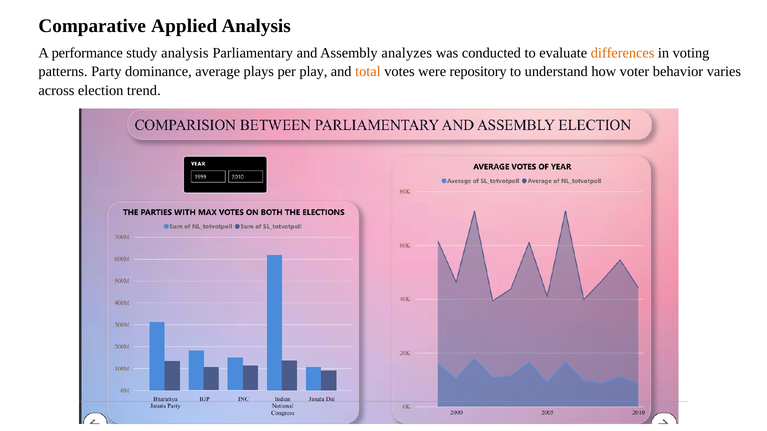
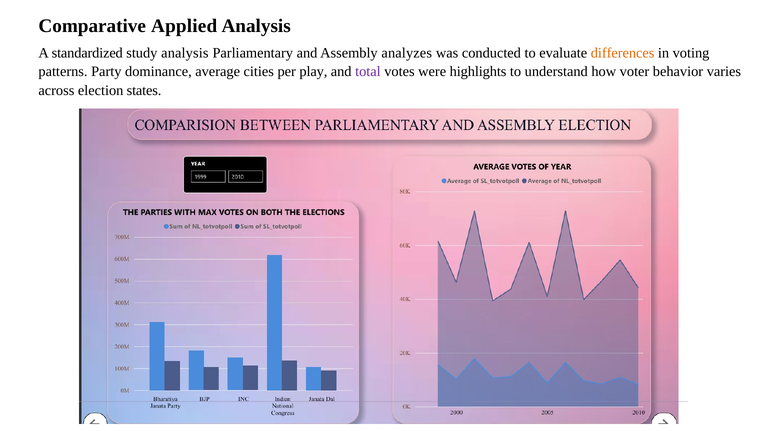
performance: performance -> standardized (87, 53)
plays: plays -> cities (259, 72)
total colour: orange -> purple (368, 72)
repository: repository -> highlights (478, 72)
trend: trend -> states (144, 90)
